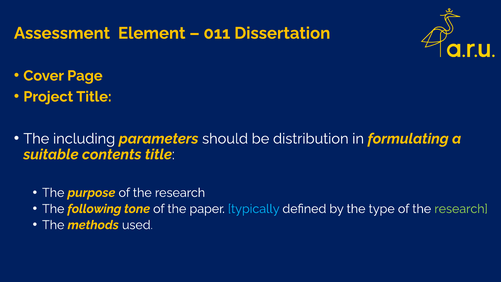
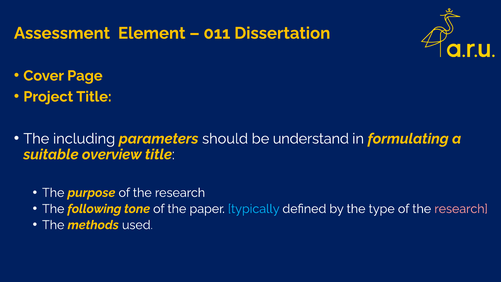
distribution: distribution -> understand (311, 139)
contents: contents -> overview (112, 154)
research colour: light green -> pink (461, 209)
